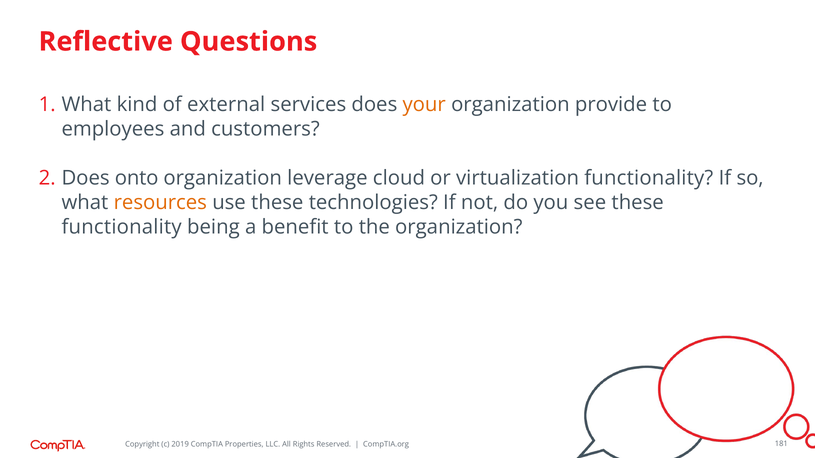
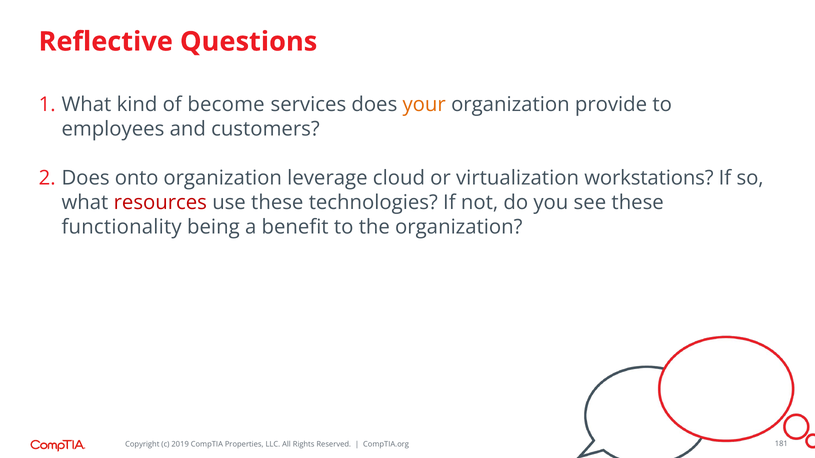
external: external -> become (226, 105)
virtualization functionality: functionality -> workstations (649, 178)
resources colour: orange -> red (160, 203)
